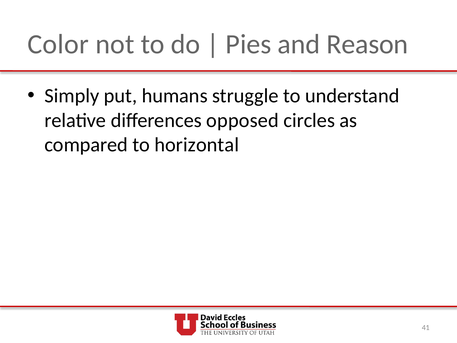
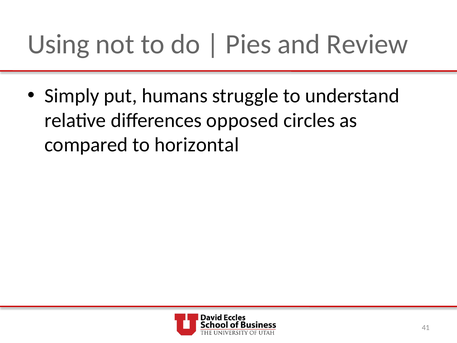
Color: Color -> Using (58, 44)
Reason: Reason -> Review (367, 44)
